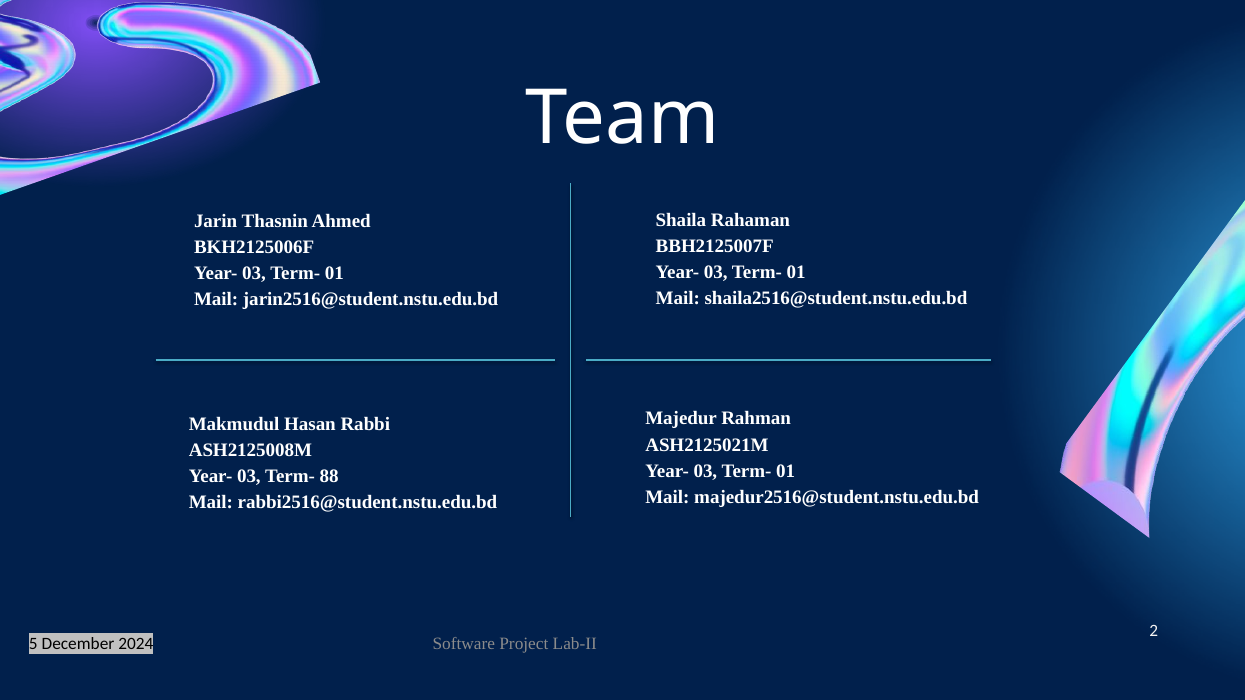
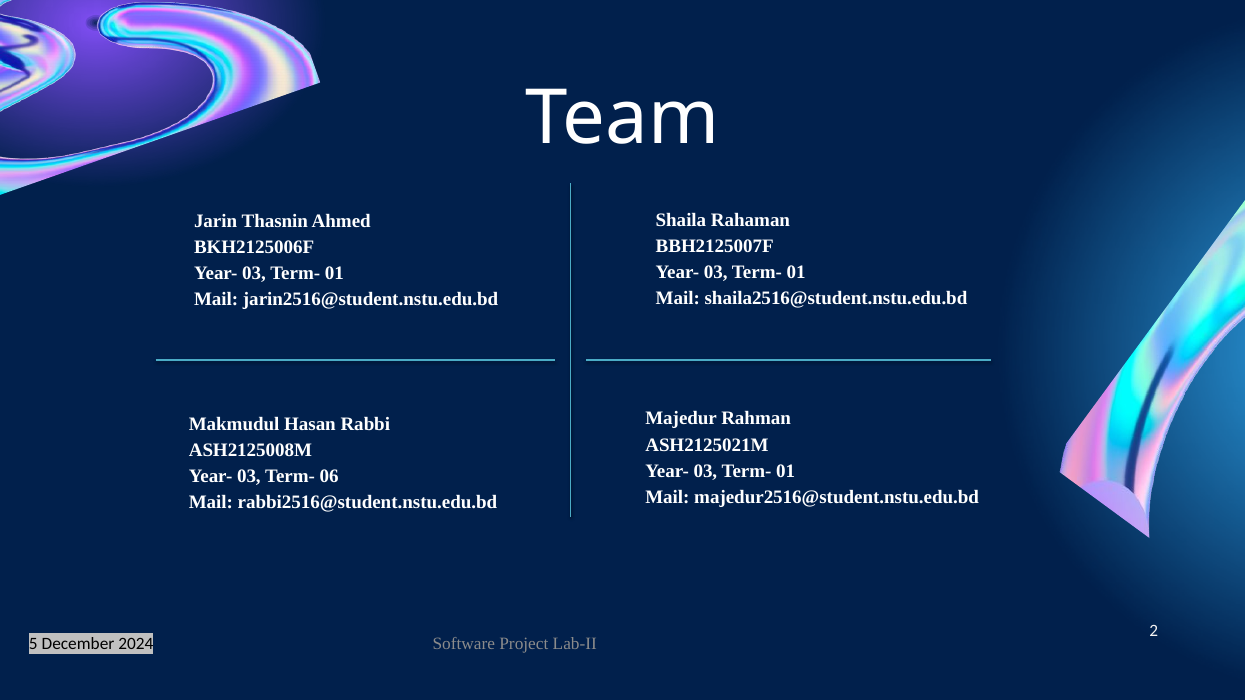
88: 88 -> 06 (329, 477)
